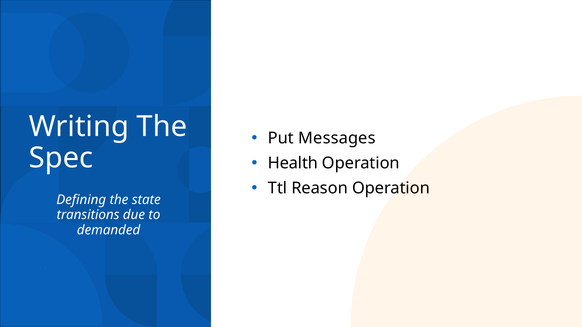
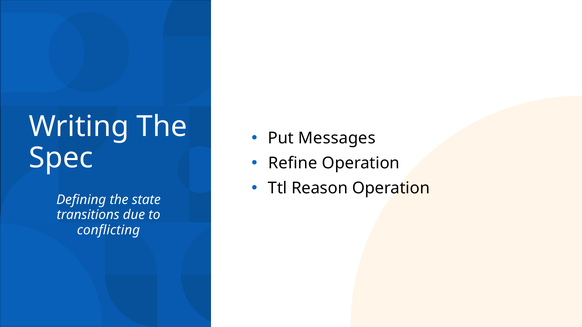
Health: Health -> Refine (293, 163)
demanded: demanded -> conflicting (108, 230)
